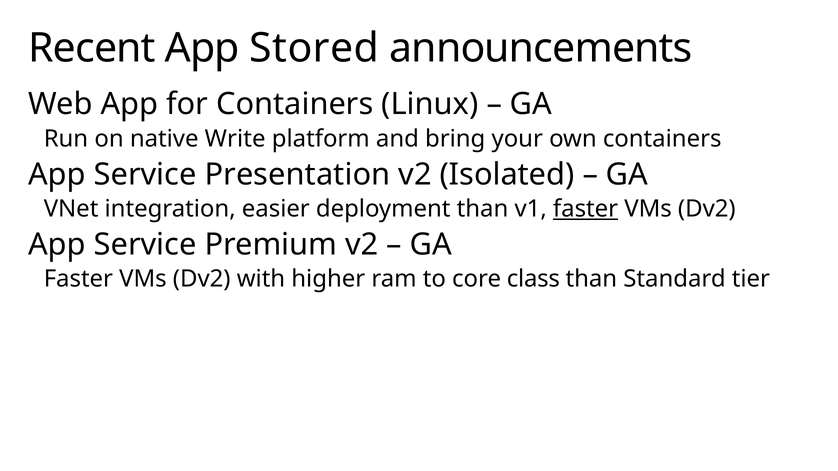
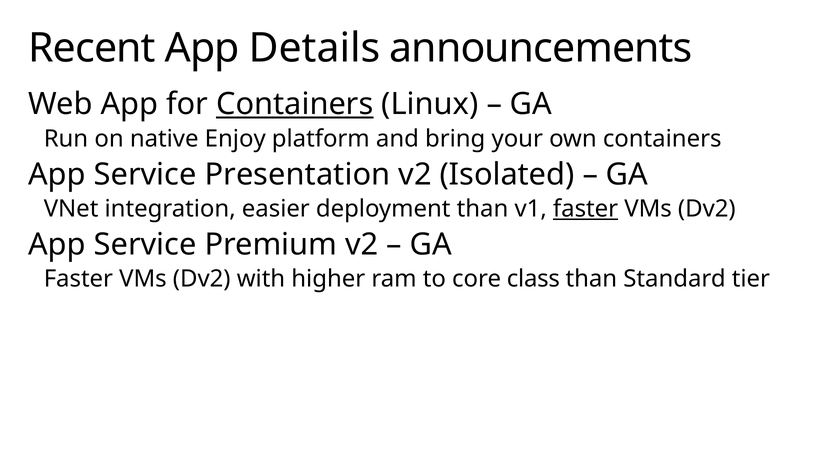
Stored: Stored -> Details (314, 48)
Containers underline: none -> present (295, 104)
Write: Write -> Enjoy (235, 139)
